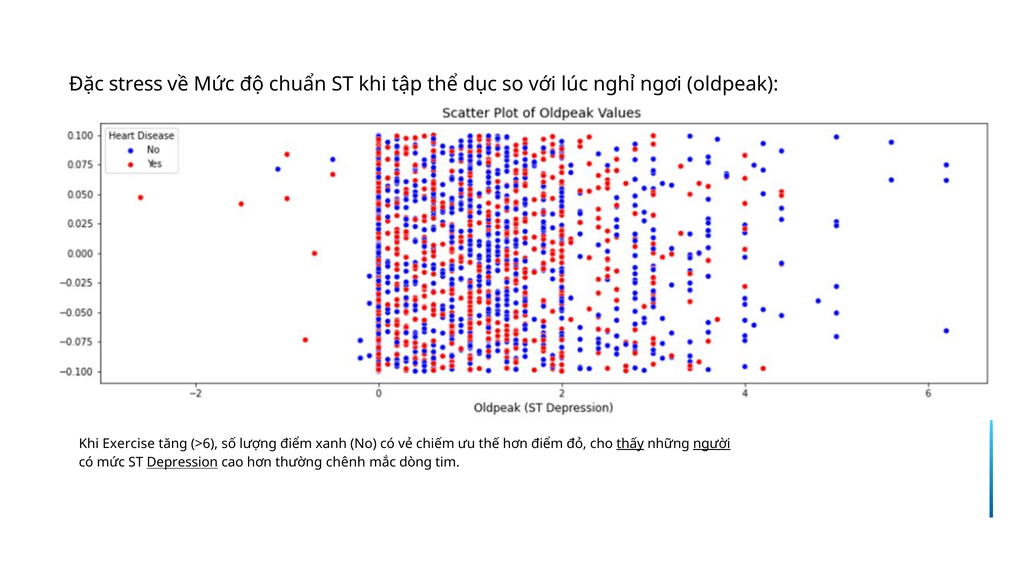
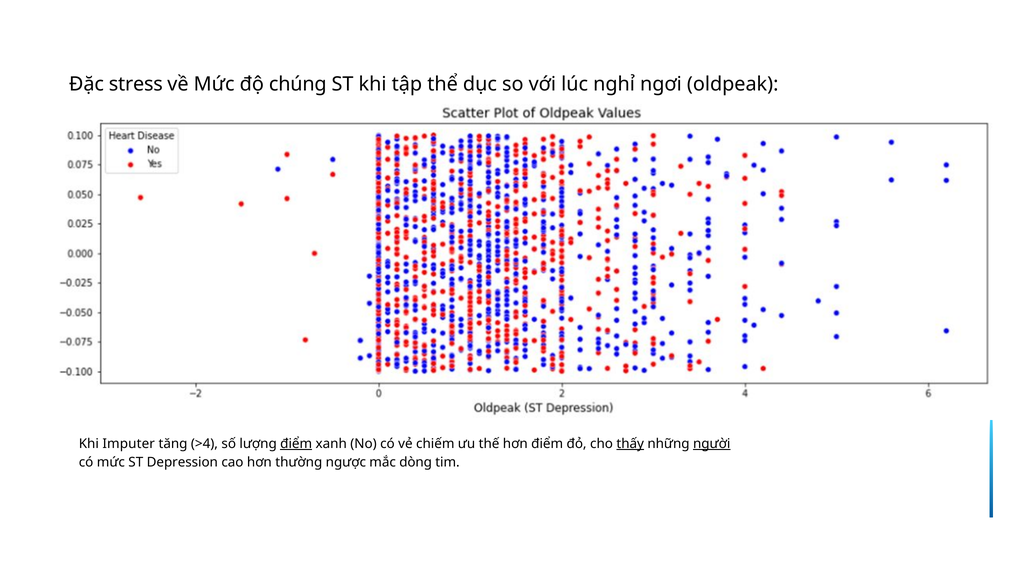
chuẩn: chuẩn -> chúng (298, 84)
Exercise: Exercise -> Imputer (129, 443)
>6: >6 -> >4 (204, 443)
điểm underline: none -> present (296, 443)
Depression underline: present -> none (182, 462)
chênh: chênh -> ngược (346, 462)
